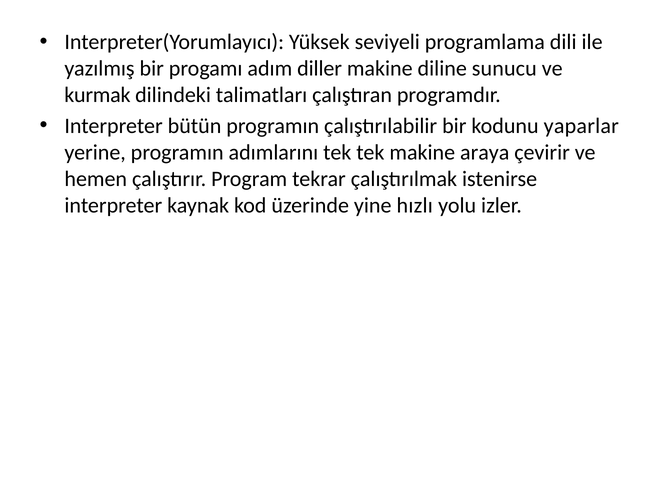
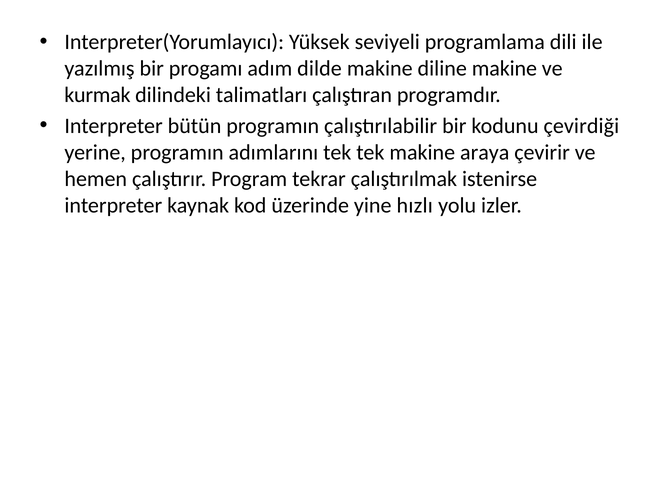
diller: diller -> dilde (320, 69)
diline sunucu: sunucu -> makine (504, 69)
yaparlar: yaparlar -> çevirdiği (581, 126)
